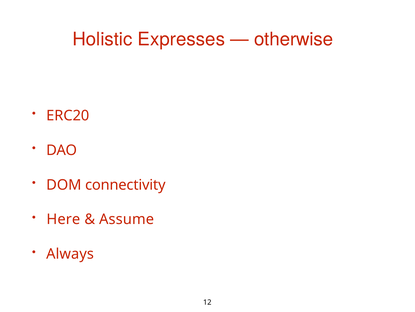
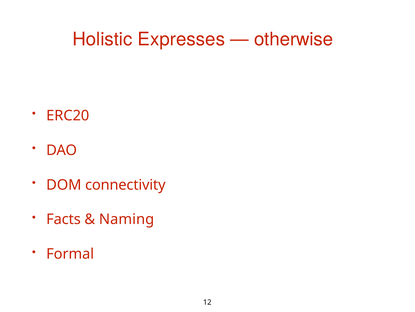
Here: Here -> Facts (63, 219)
Assume: Assume -> Naming (127, 219)
Always: Always -> Formal (70, 253)
